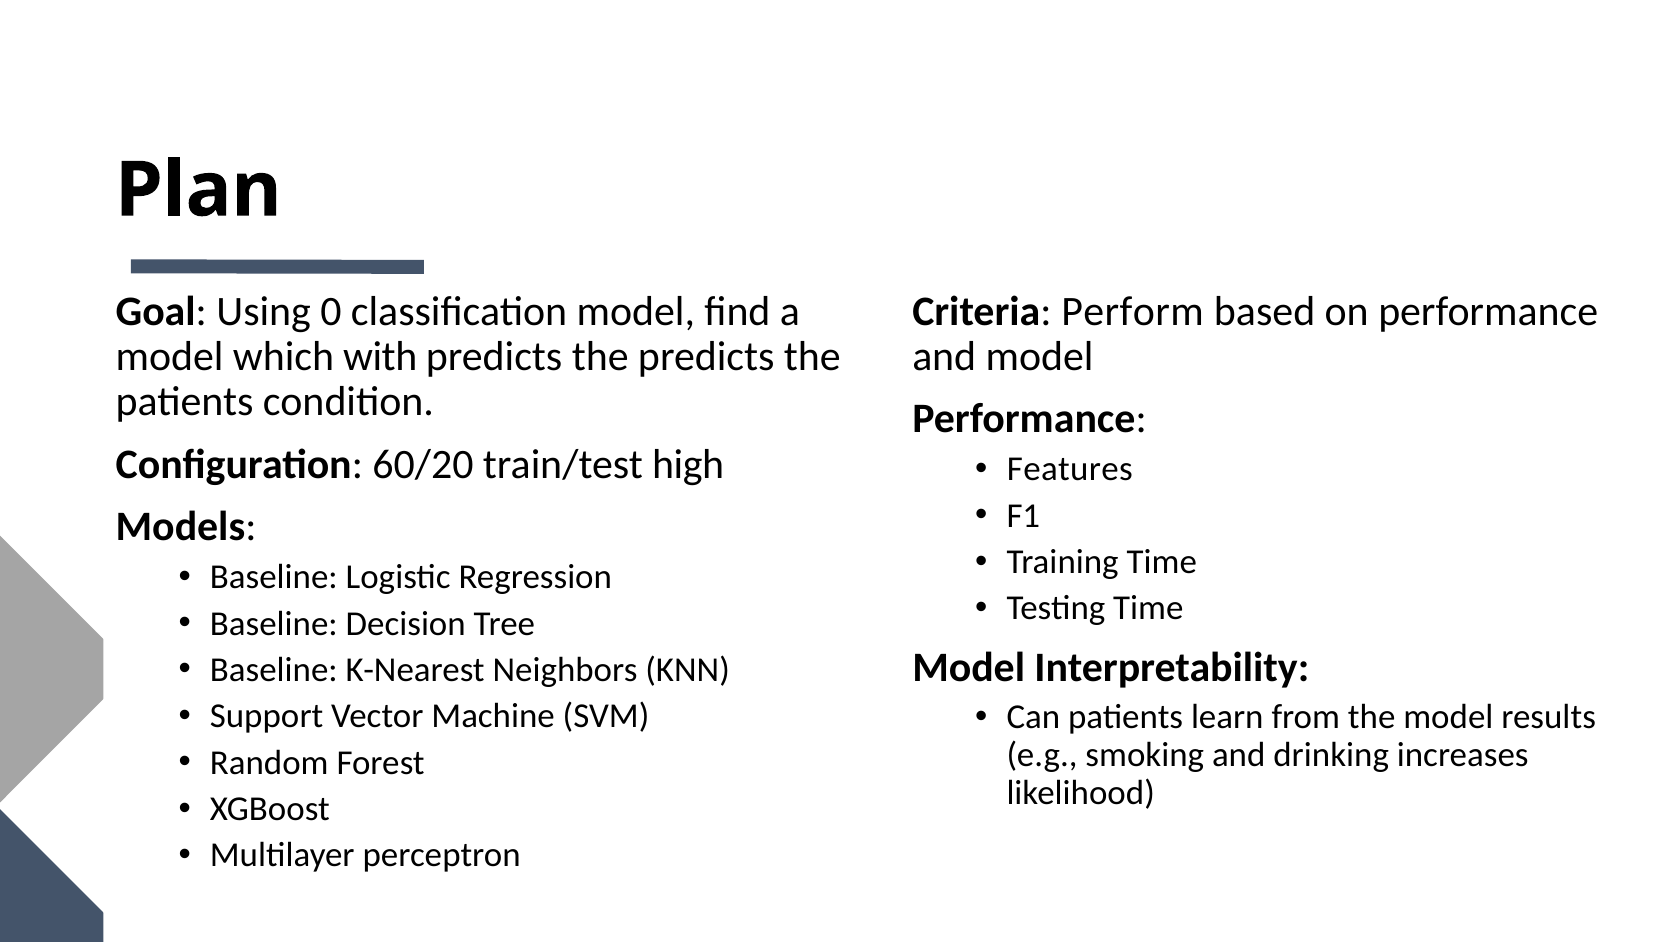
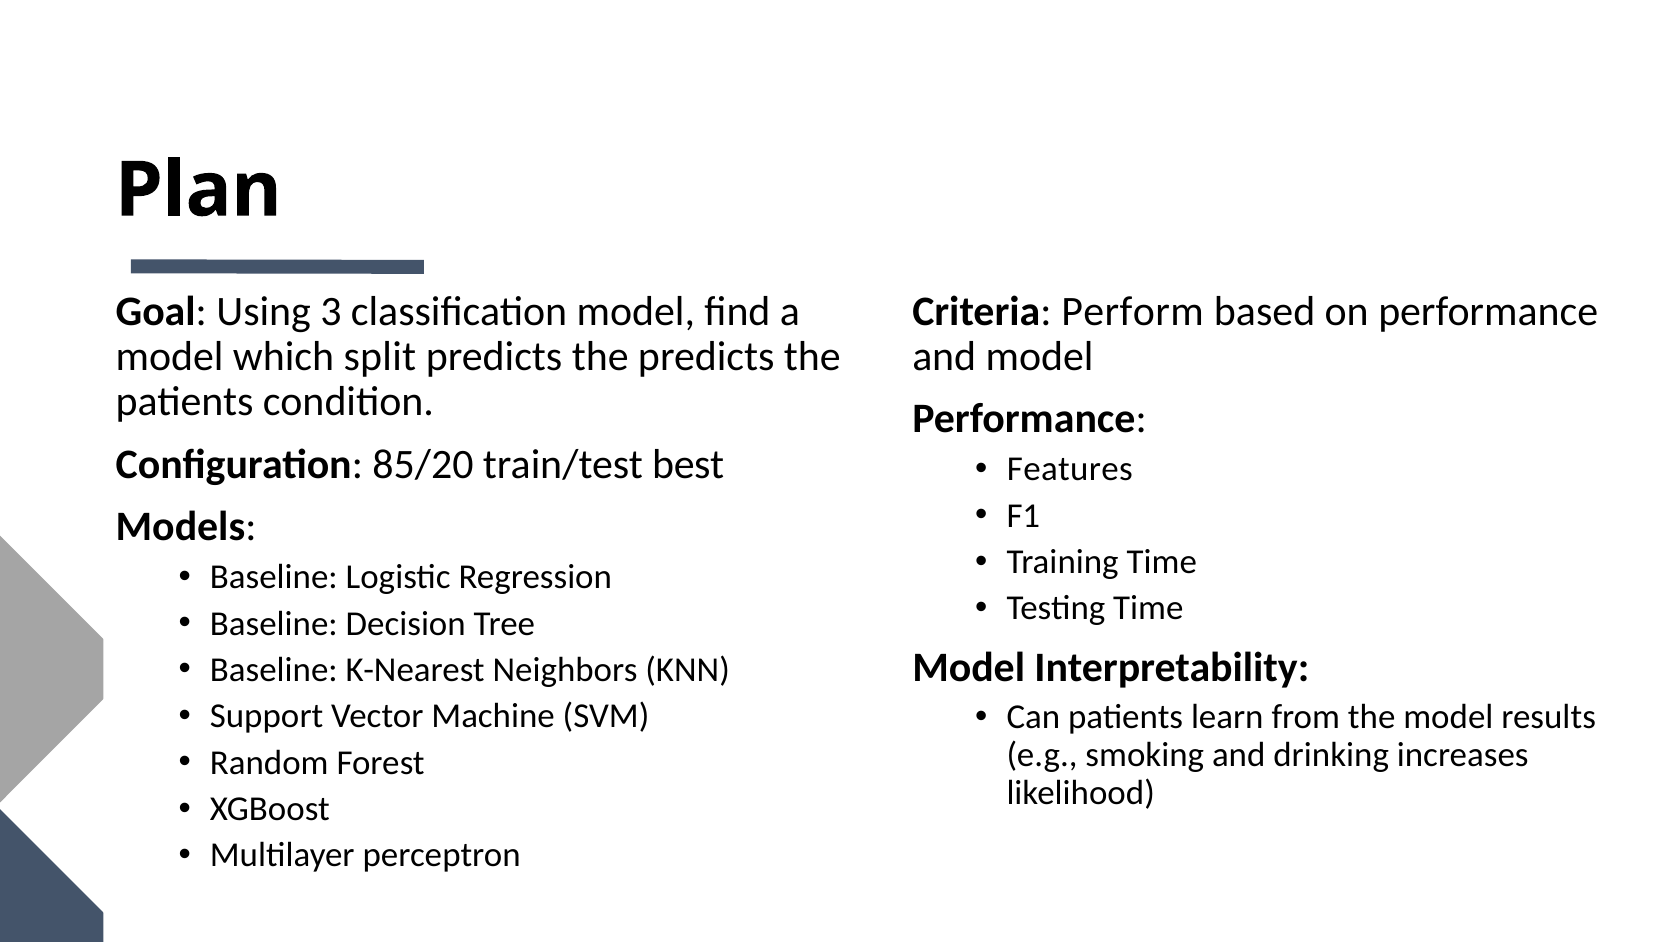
Using 0: 0 -> 3 (331, 311)
with: with -> split (380, 357)
60/20: 60/20 -> 85/20 (423, 464)
high: high -> best (688, 464)
